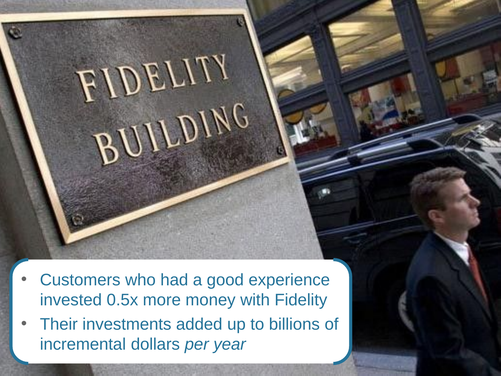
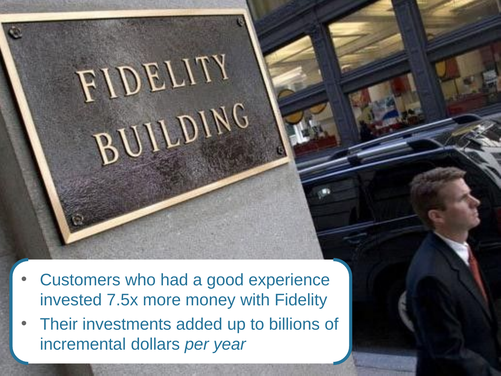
0.5x: 0.5x -> 7.5x (122, 300)
